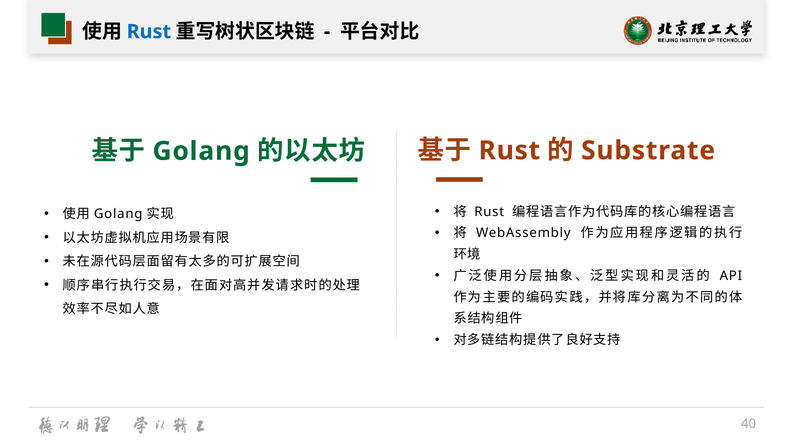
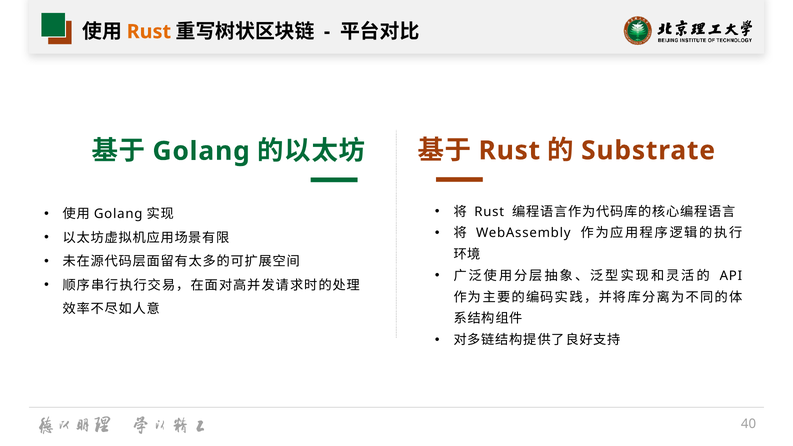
Rust colour: blue -> orange (149, 32)
